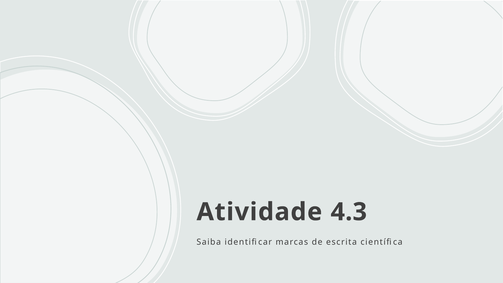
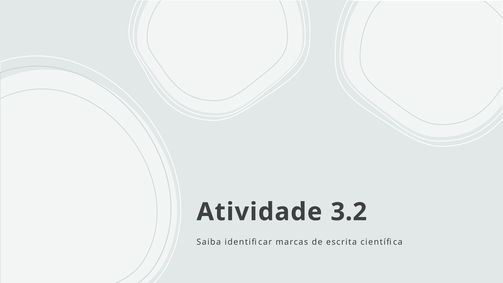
4.3: 4.3 -> 3.2 (349, 212)
